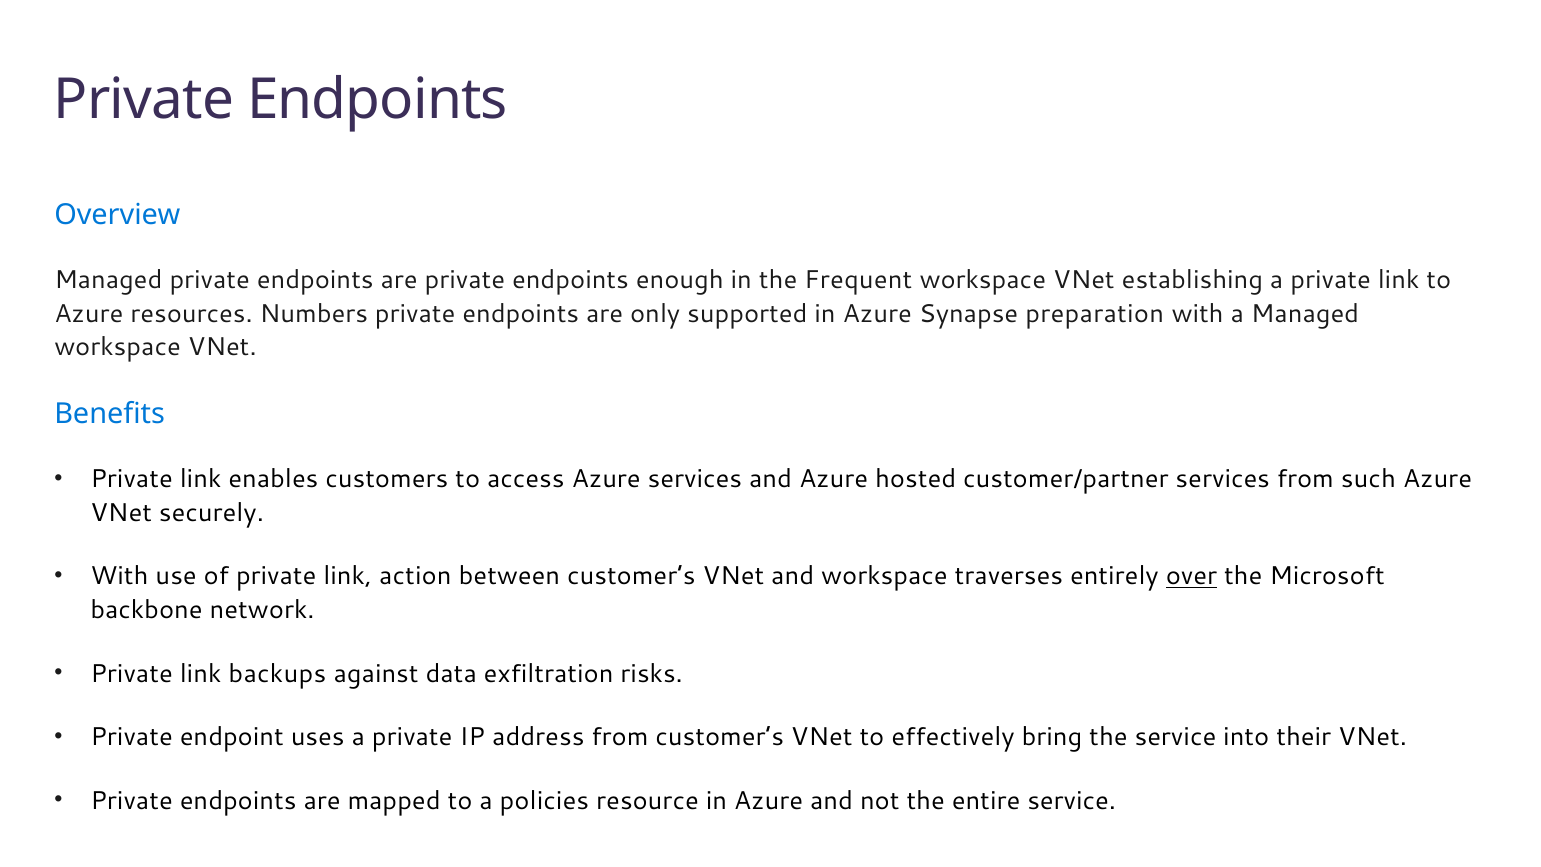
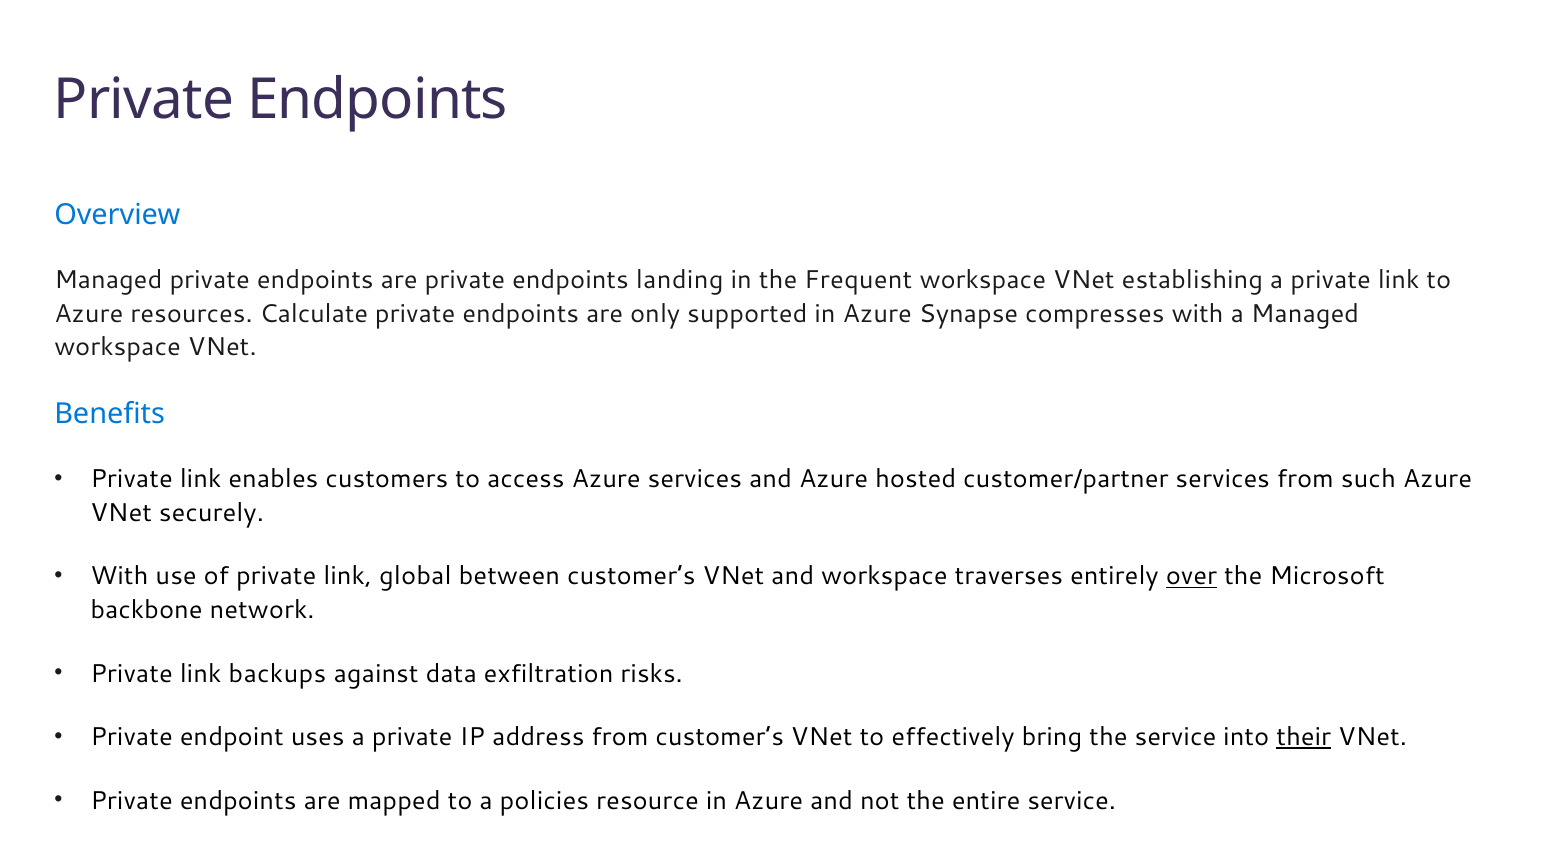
enough: enough -> landing (680, 280)
Numbers: Numbers -> Calculate (314, 314)
preparation: preparation -> compresses (1095, 314)
action: action -> global (415, 576)
their underline: none -> present (1304, 737)
